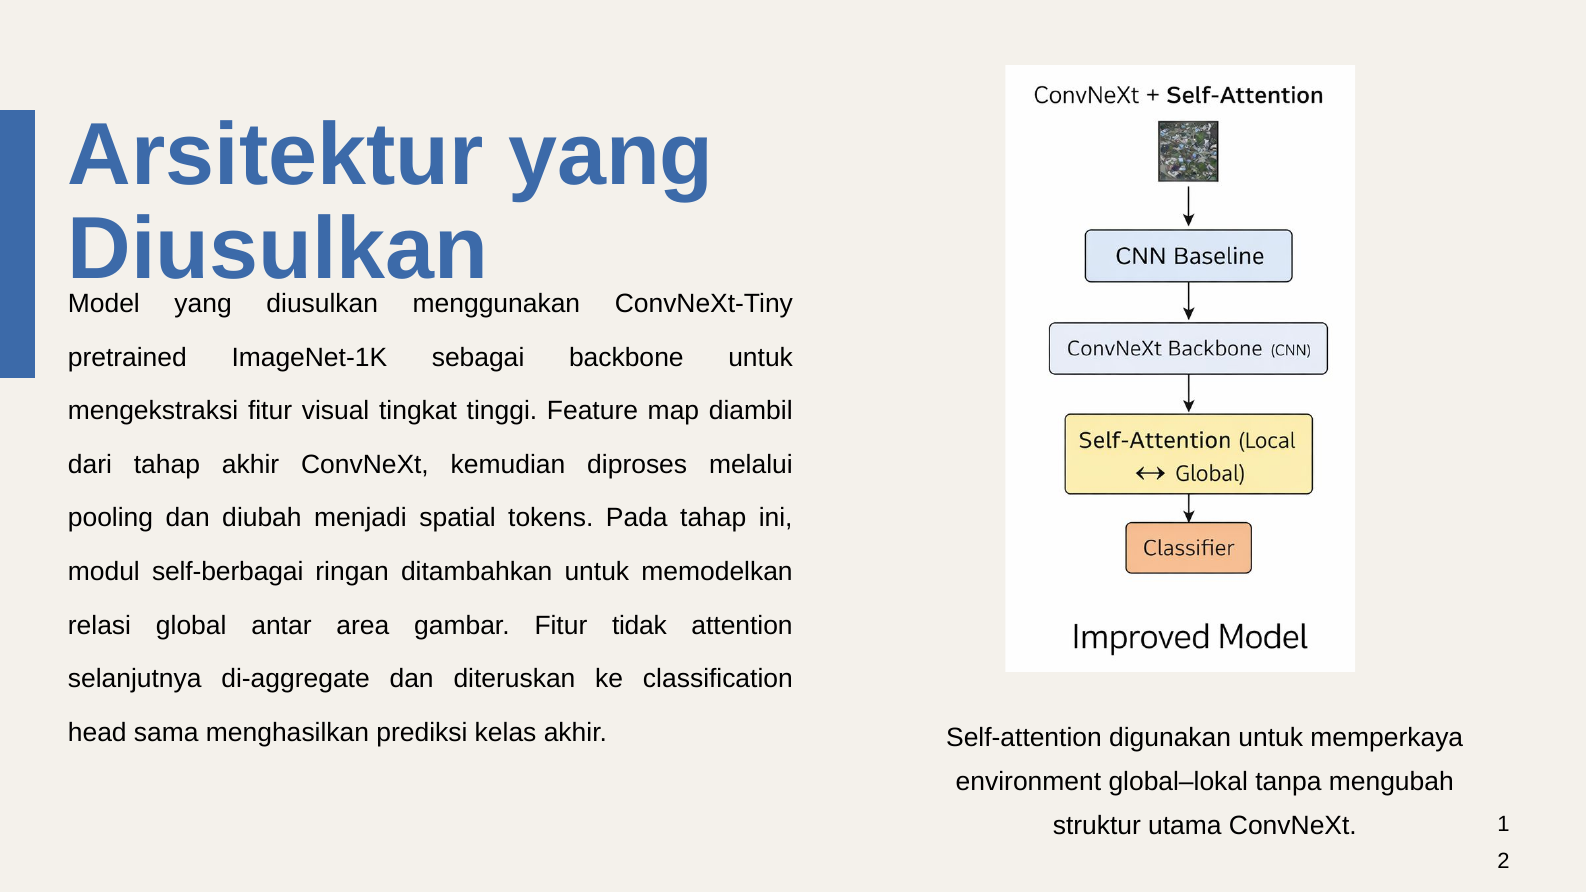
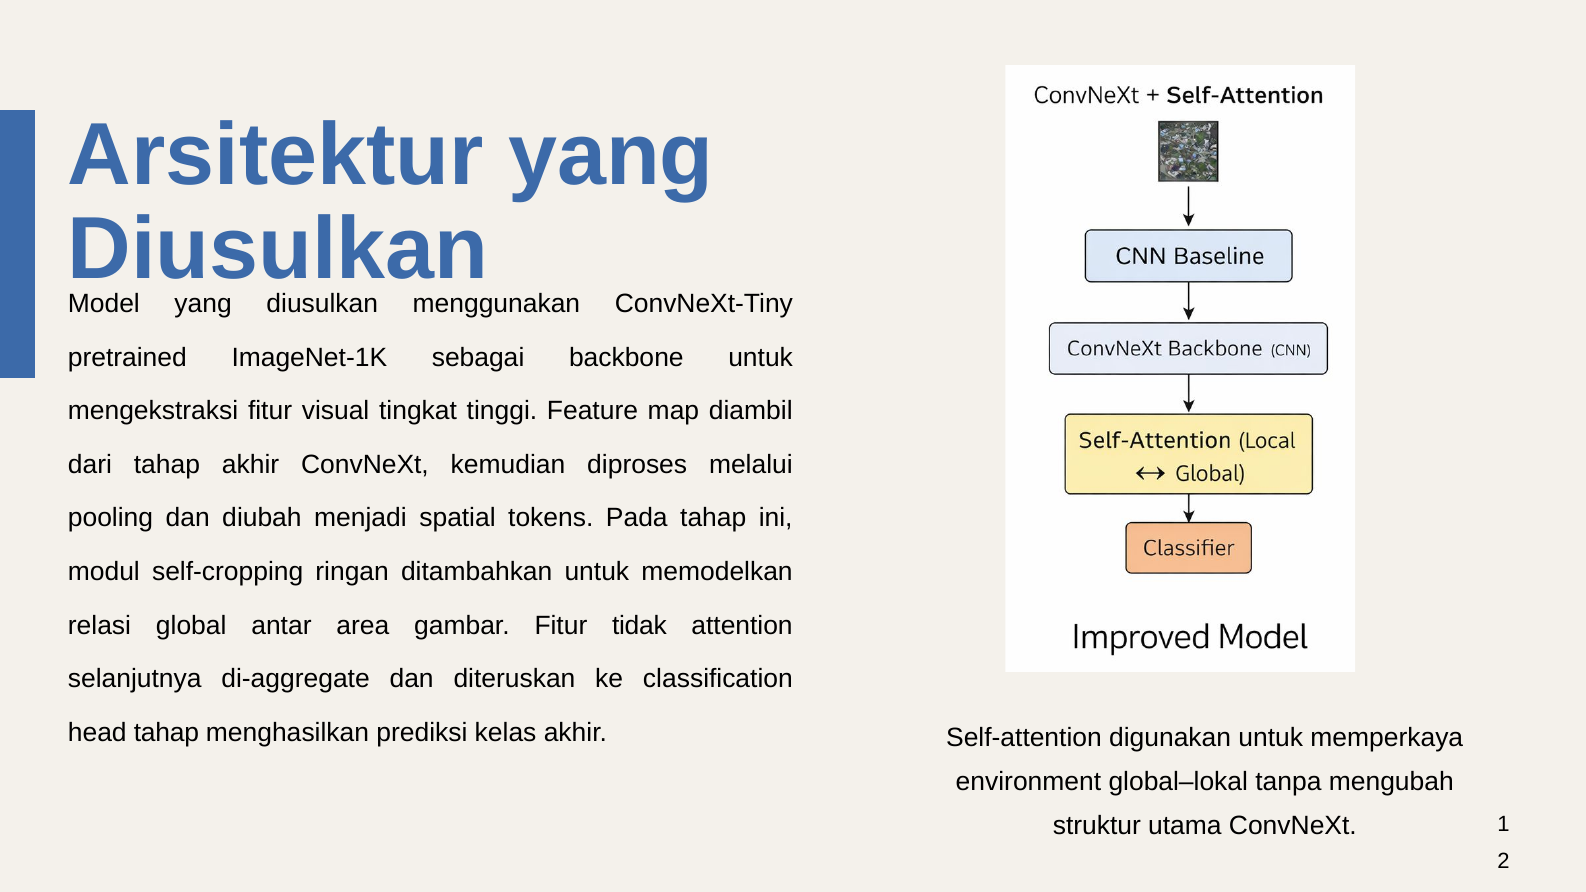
self-berbagai: self-berbagai -> self-cropping (228, 572)
head sama: sama -> tahap (166, 733)
